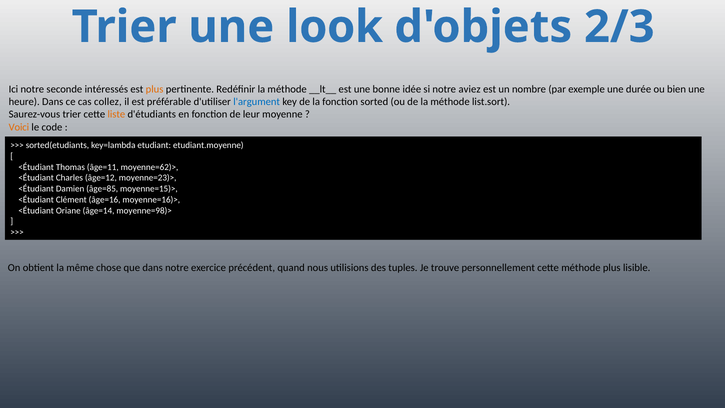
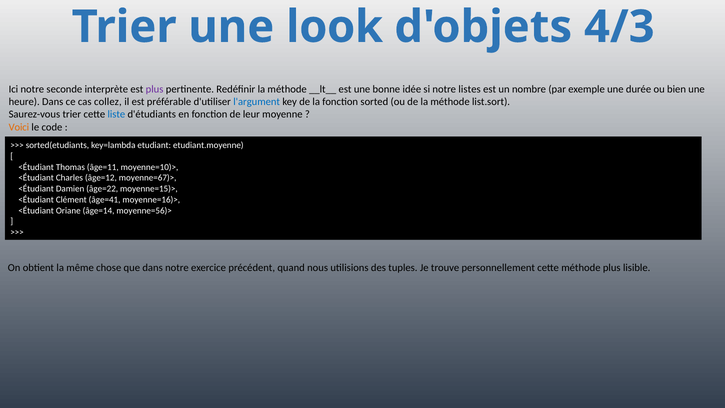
2/3: 2/3 -> 4/3 (619, 27)
intéressés: intéressés -> interprète (106, 89)
plus colour: orange -> purple (155, 89)
aviez: aviez -> listes (470, 89)
liste colour: orange -> blue (116, 114)
moyenne=62)>: moyenne=62)> -> moyenne=10)> (150, 167)
moyenne=23)>: moyenne=23)> -> moyenne=67)> (148, 178)
âge=85: âge=85 -> âge=22 (102, 189)
âge=16: âge=16 -> âge=41 (105, 200)
moyenne=98)>: moyenne=98)> -> moyenne=56)> (144, 210)
